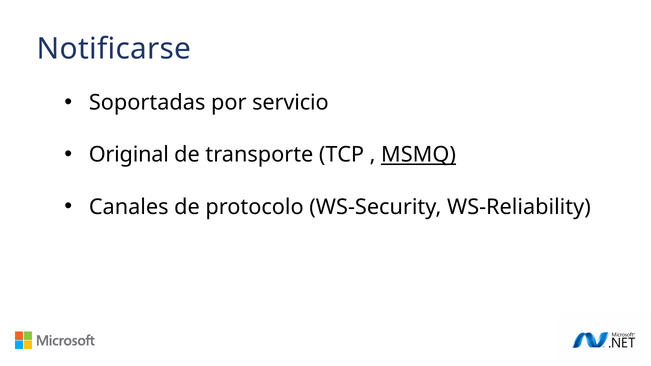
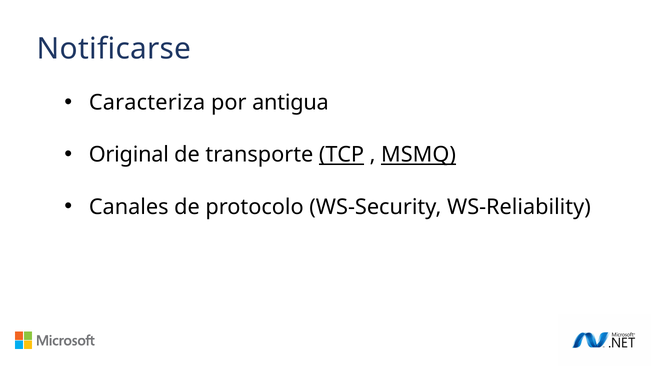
Soportadas: Soportadas -> Caracteriza (147, 103)
servicio: servicio -> antigua (290, 103)
TCP underline: none -> present (342, 155)
